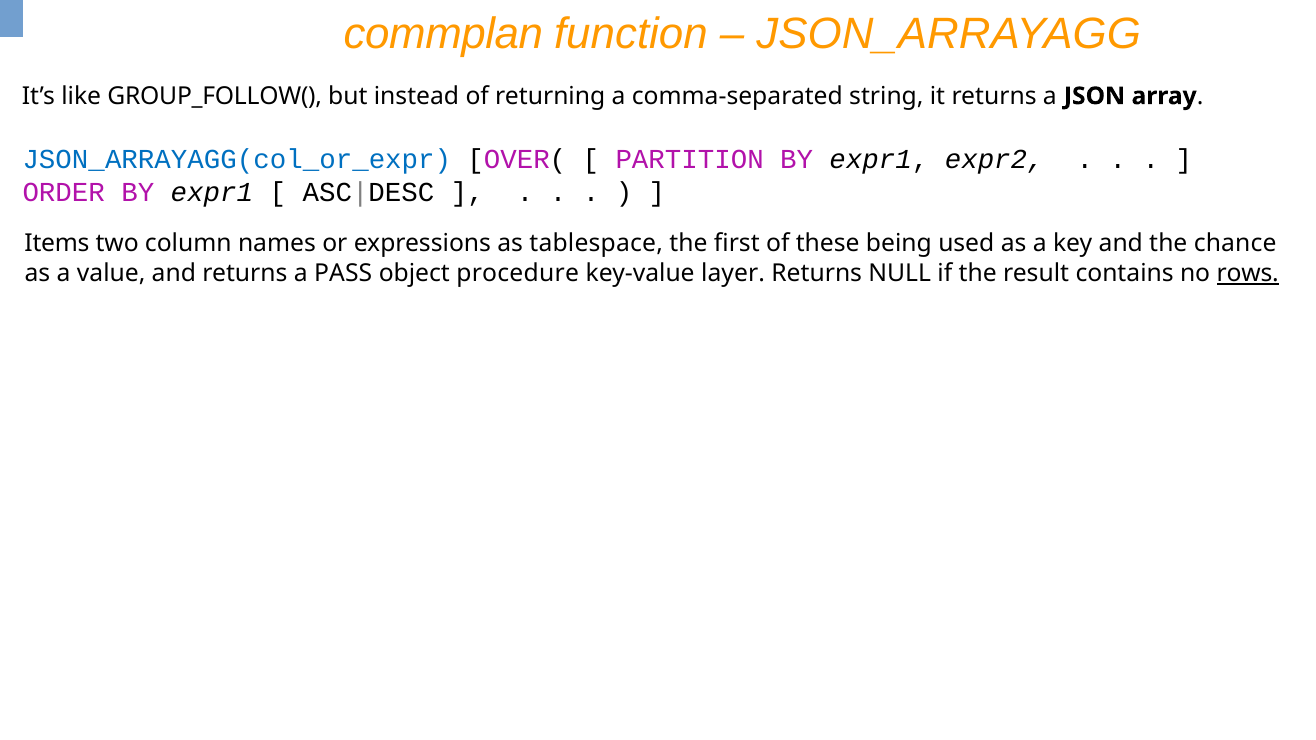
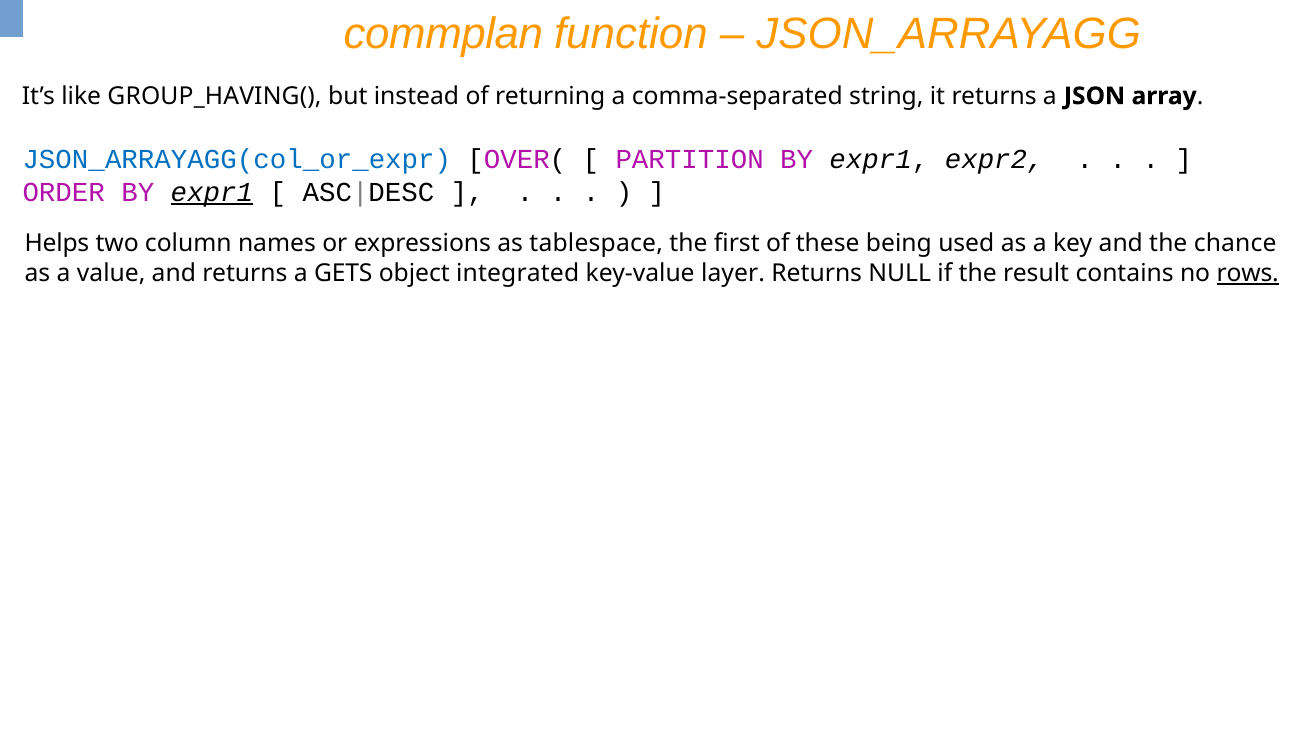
GROUP_FOLLOW(: GROUP_FOLLOW( -> GROUP_HAVING( (214, 96)
expr1 underline: none -> present (212, 192)
Items: Items -> Helps (57, 244)
PASS: PASS -> GETS (343, 273)
procedure: procedure -> integrated (518, 273)
